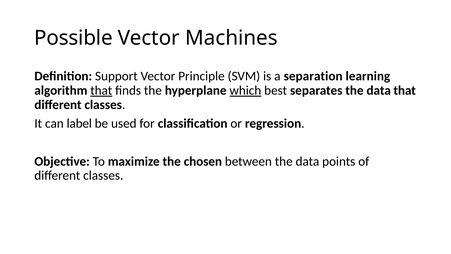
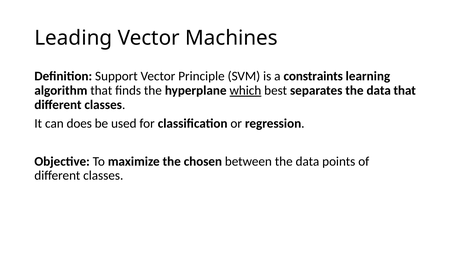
Possible: Possible -> Leading (73, 38)
separation: separation -> constraints (313, 76)
that underline: present -> none (101, 90)
label: label -> does (79, 123)
